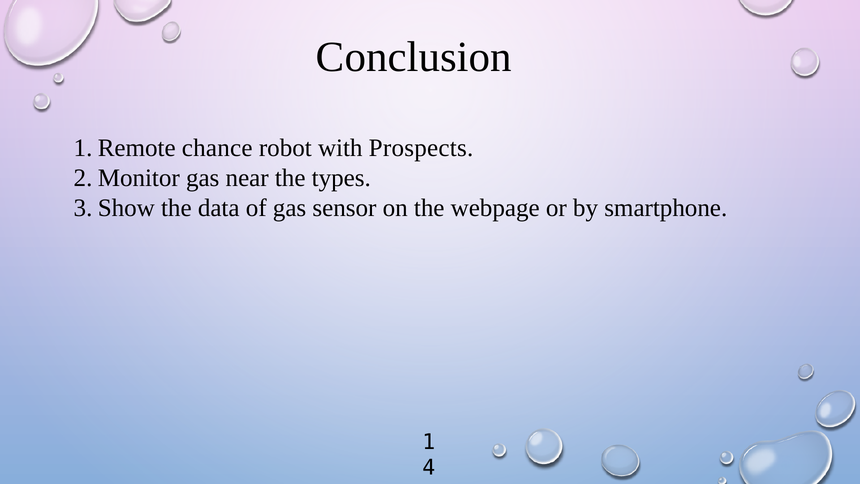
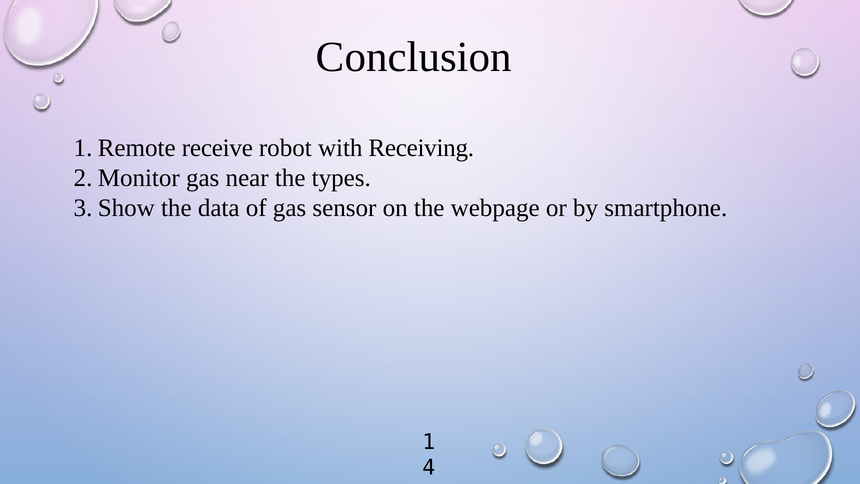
chance: chance -> receive (217, 148)
Prospects: Prospects -> Receiving (421, 148)
